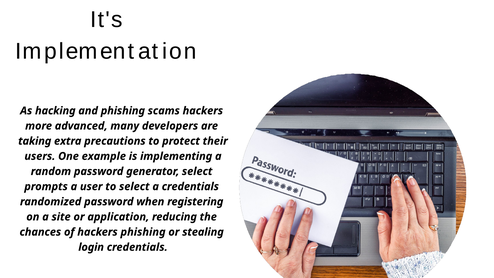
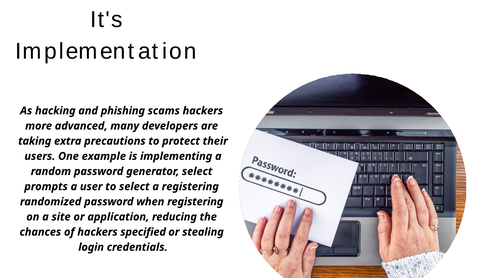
a credentials: credentials -> registering (190, 186)
hackers phishing: phishing -> specified (143, 232)
